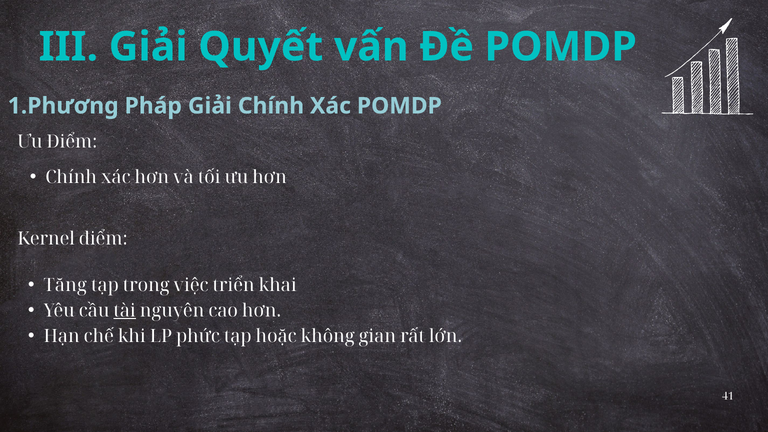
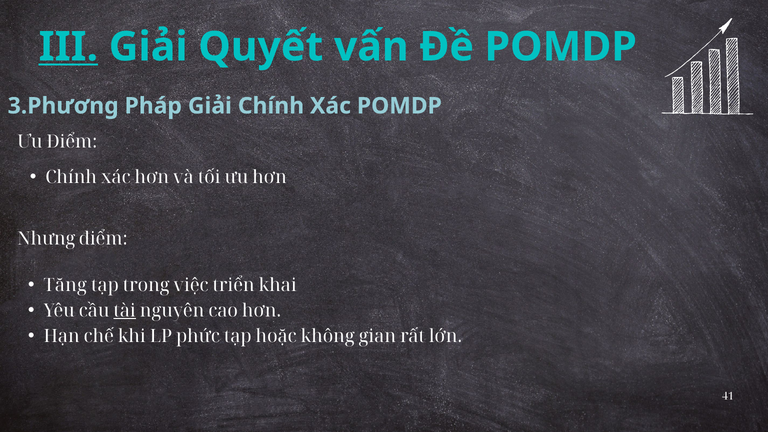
III underline: none -> present (68, 47)
1.Phương: 1.Phương -> 3.Phương (63, 106)
Kernel: Kernel -> Nhưng (46, 239)
